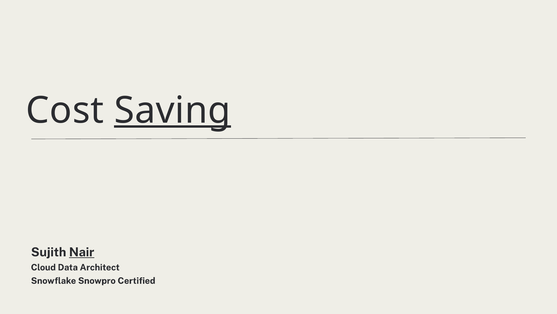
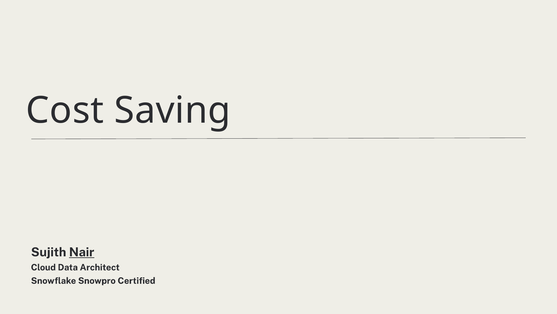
Saving underline: present -> none (172, 110)
